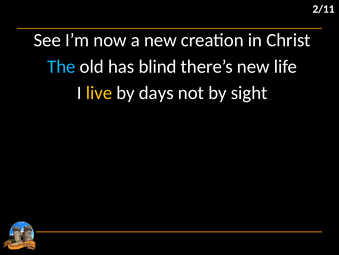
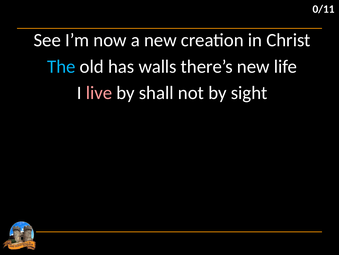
2/11: 2/11 -> 0/11 (324, 9)
blind: blind -> walls (158, 66)
live colour: yellow -> pink (99, 93)
days: days -> shall (156, 93)
